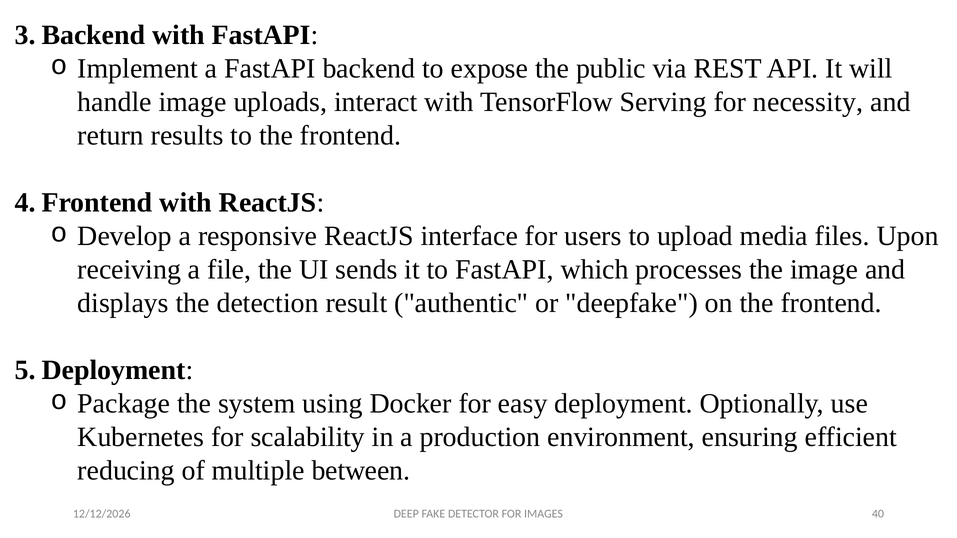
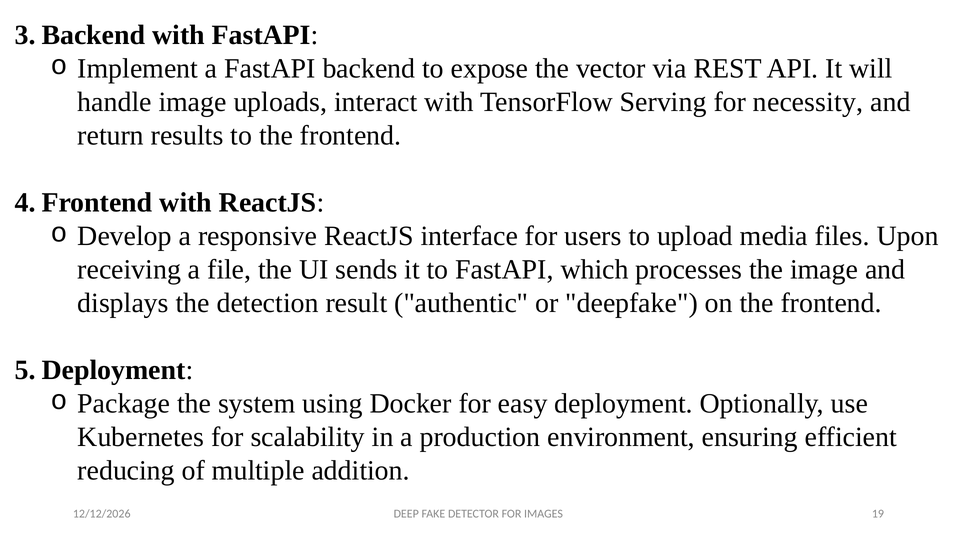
public: public -> vector (611, 69)
between: between -> addition (361, 471)
40: 40 -> 19 (878, 514)
